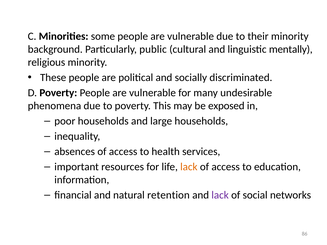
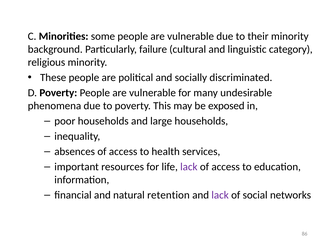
public: public -> failure (153, 49)
mentally: mentally -> category (291, 49)
lack colour: orange -> purple (189, 167)
